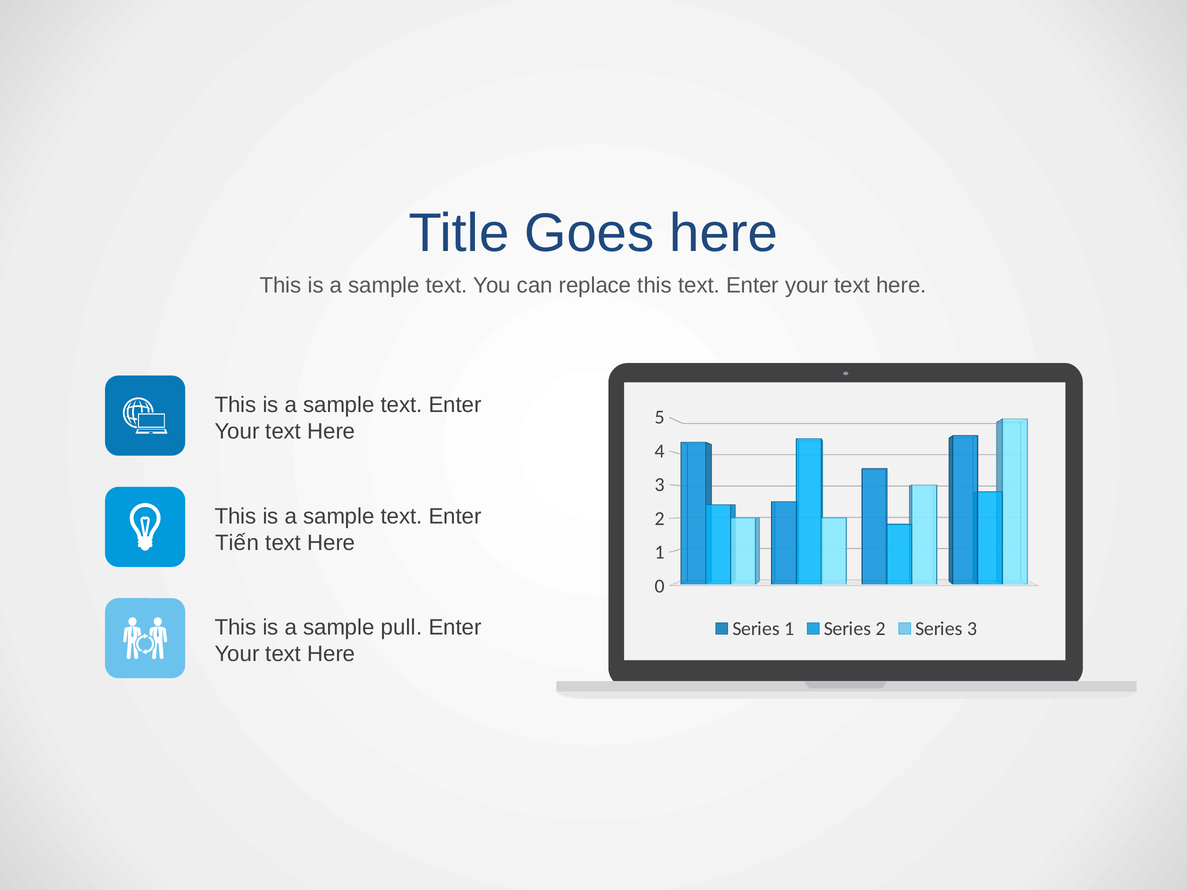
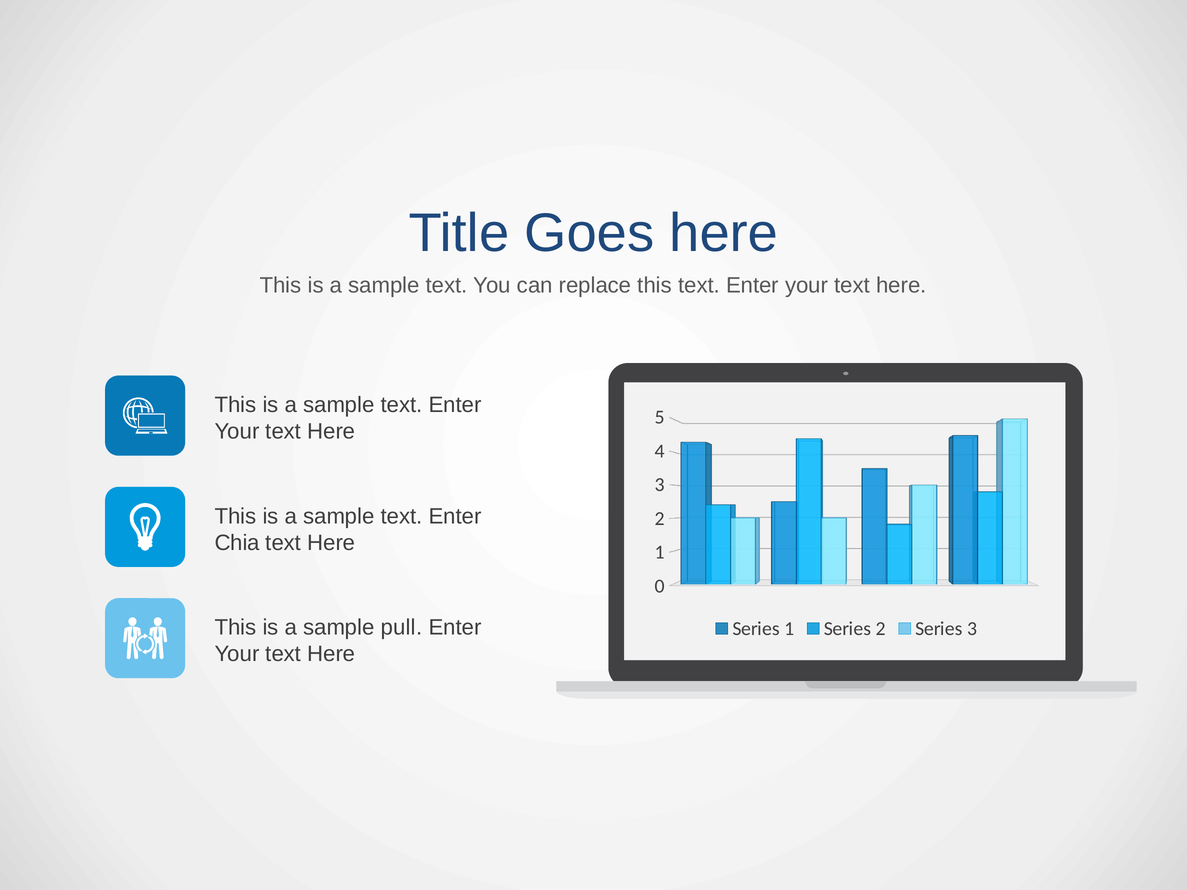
Tiến: Tiến -> Chia (237, 543)
